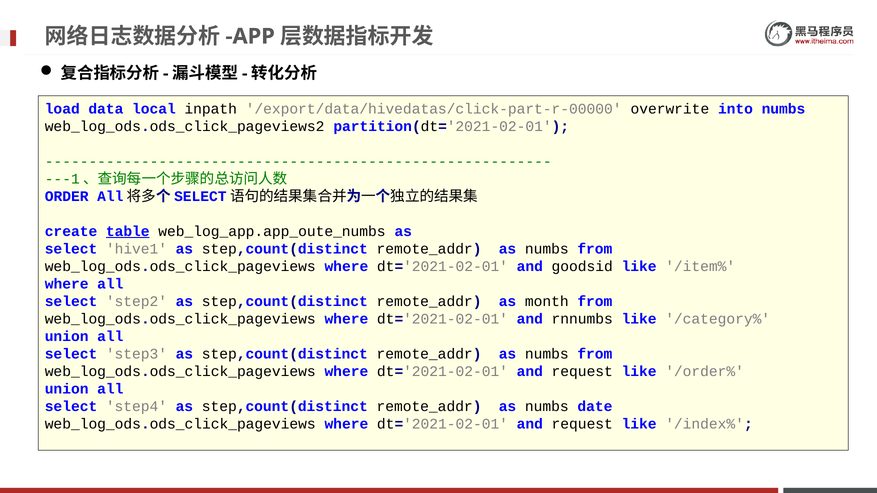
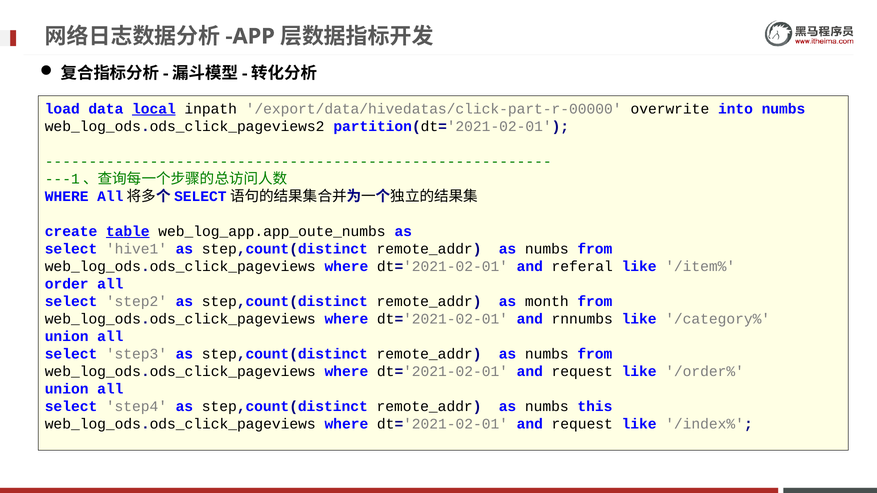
local underline: none -> present (154, 109)
ORDER: ORDER -> WHERE (67, 196)
goodsid: goodsid -> referal (582, 267)
where: where -> order (67, 284)
date: date -> this (595, 407)
